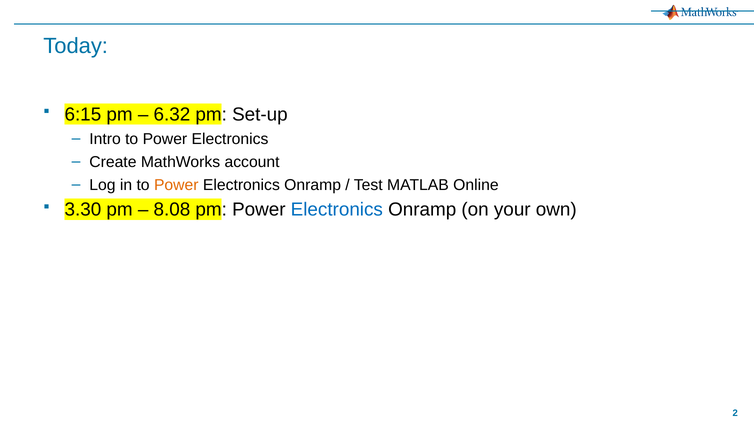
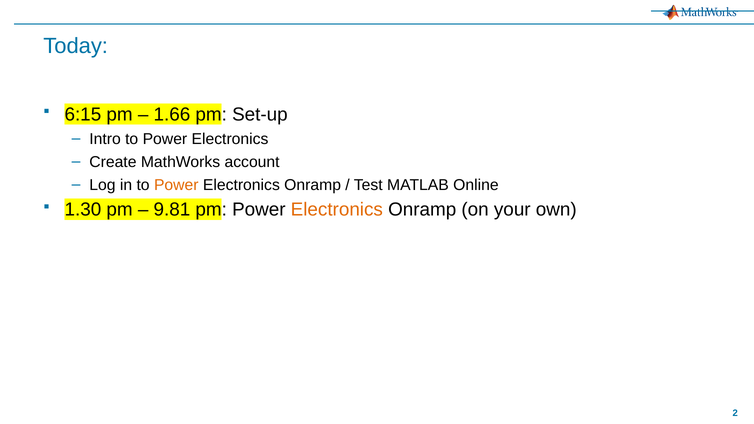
6.32: 6.32 -> 1.66 (172, 114)
3.30: 3.30 -> 1.30 (83, 210)
8.08: 8.08 -> 9.81 (172, 210)
Electronics colour: blue -> orange (337, 210)
